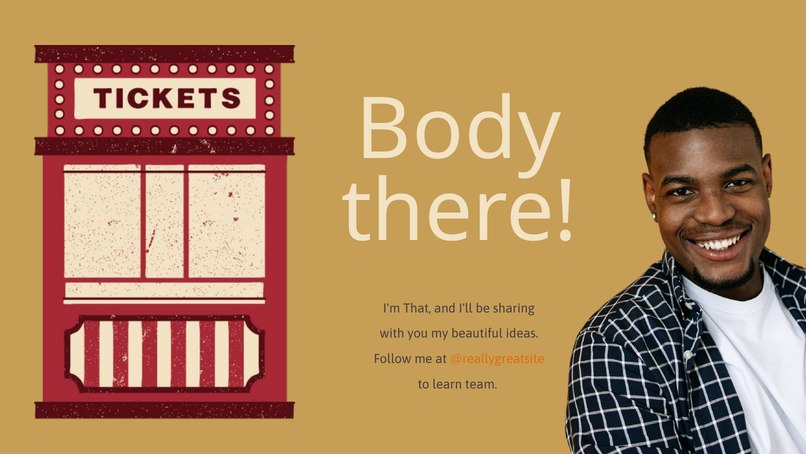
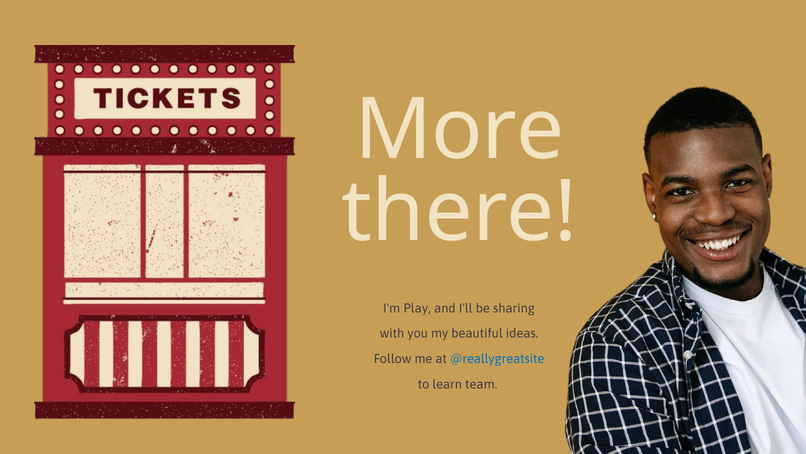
Body: Body -> More (460, 130)
That: That -> Play (417, 308)
@reallygreatsite colour: orange -> blue (497, 359)
